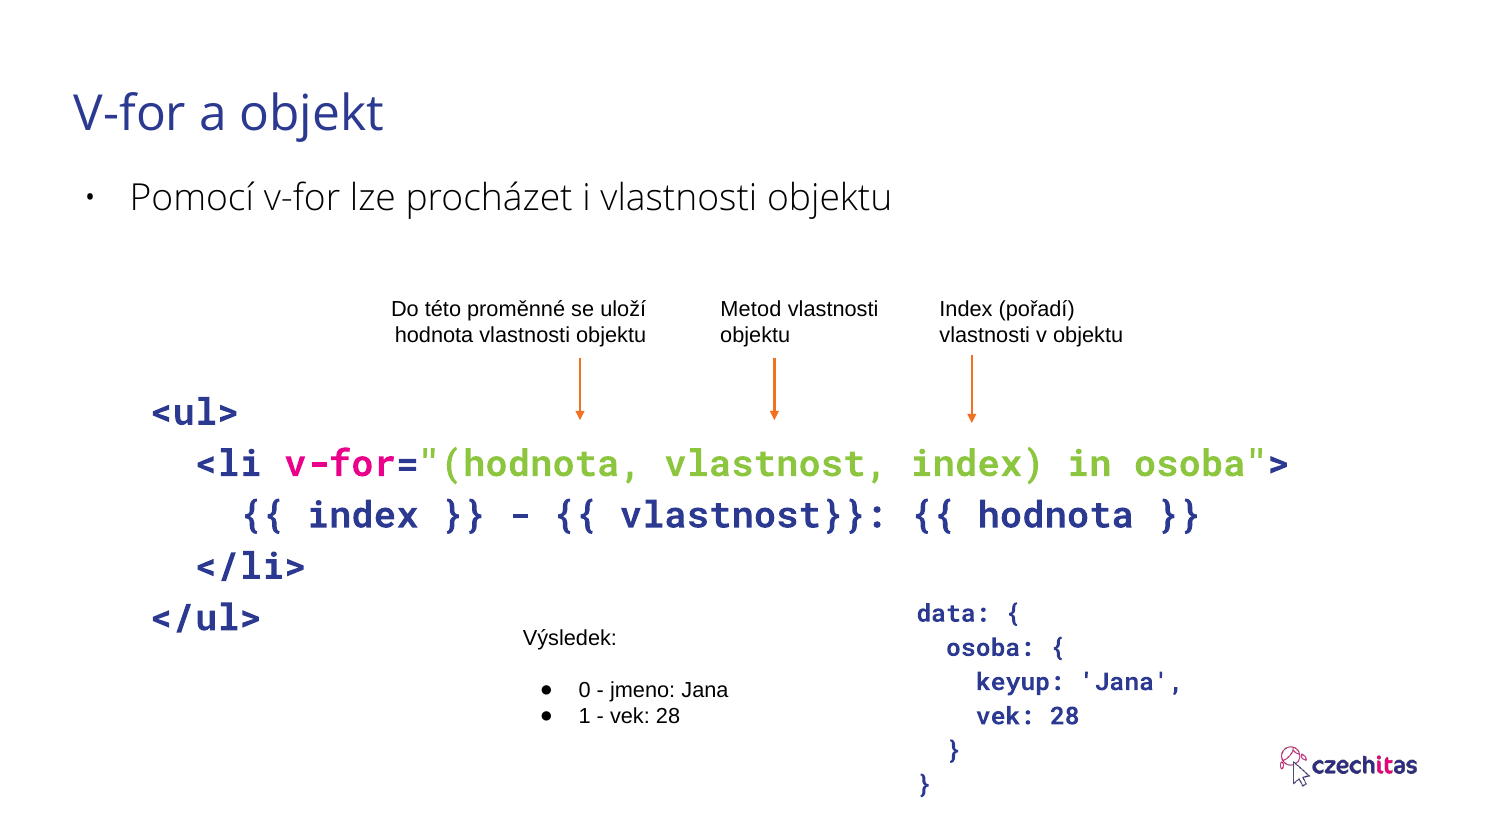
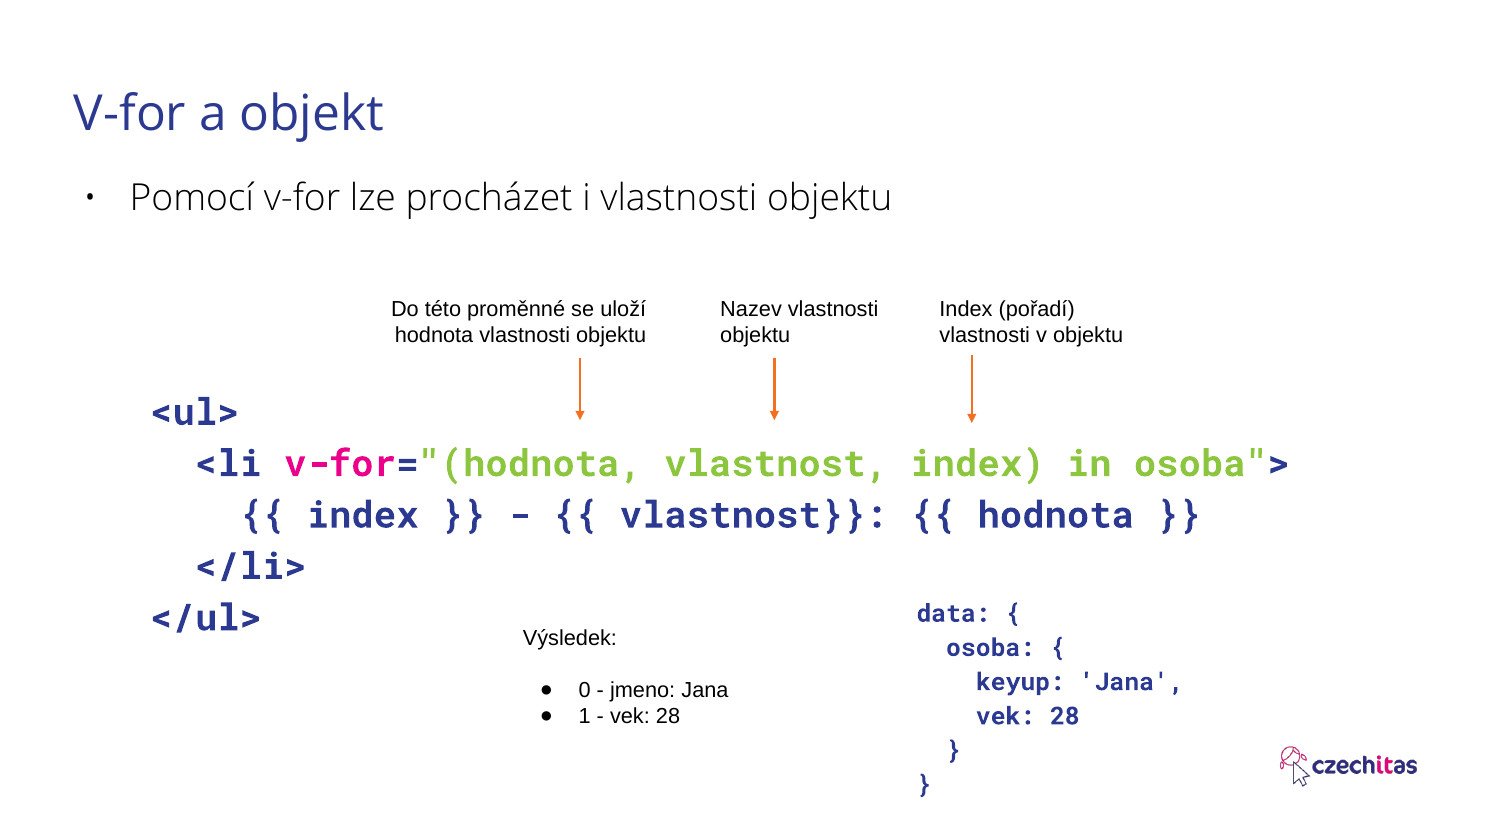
Metod: Metod -> Nazev (751, 310)
